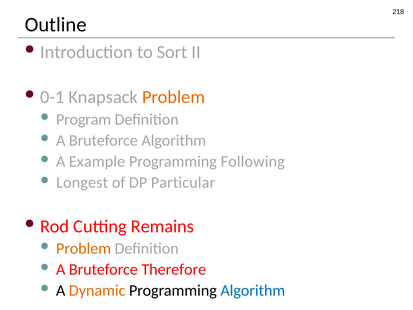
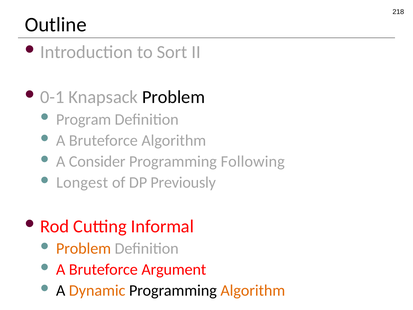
Problem colour: orange -> black (174, 97)
Example: Example -> Consider (97, 161)
Particular: Particular -> Previously (183, 182)
Remains: Remains -> Informal (162, 226)
Therefore: Therefore -> Argument (174, 269)
Algorithm colour: blue -> orange (253, 290)
